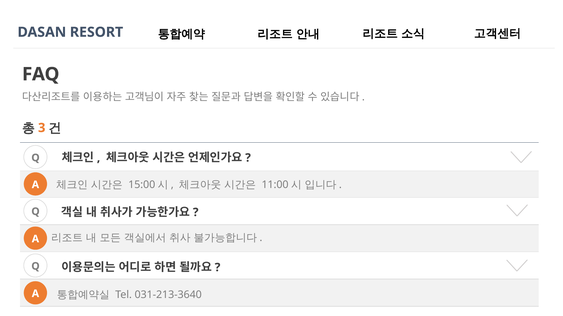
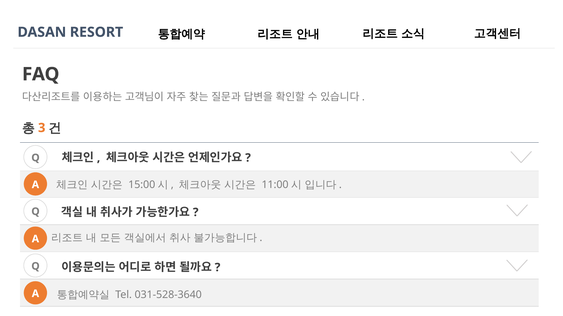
031-213-3640: 031-213-3640 -> 031-528-3640 (168, 295)
